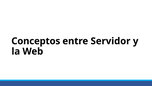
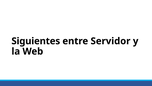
Conceptos: Conceptos -> Siguientes (36, 41)
